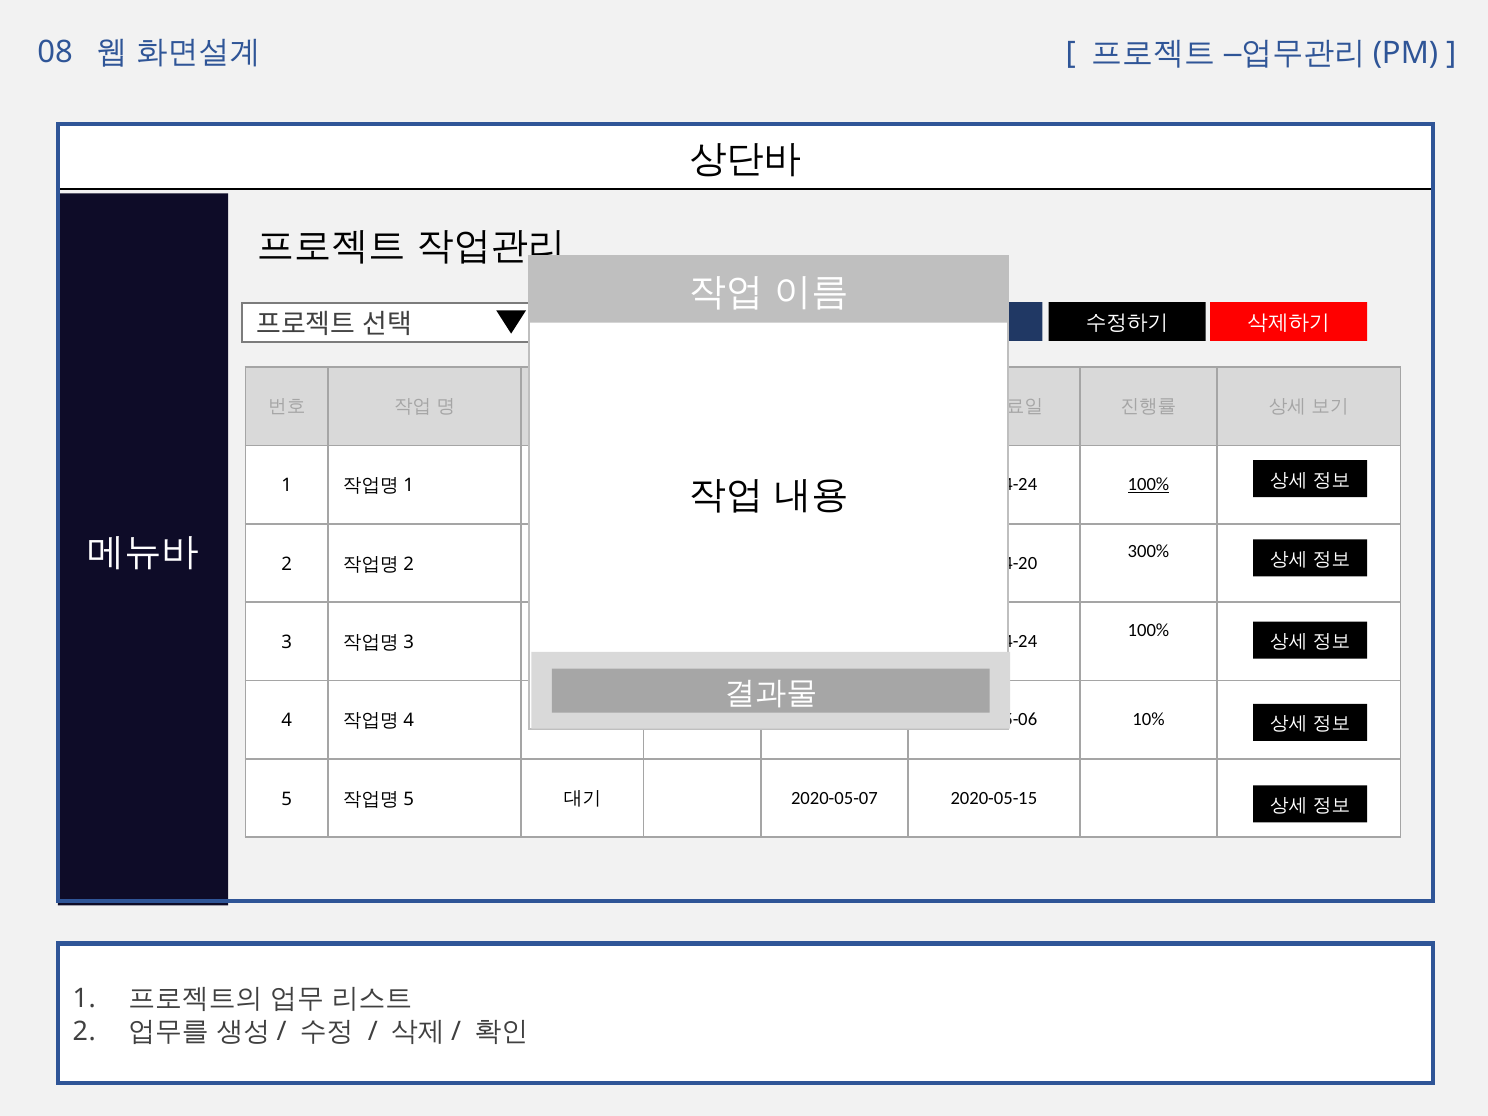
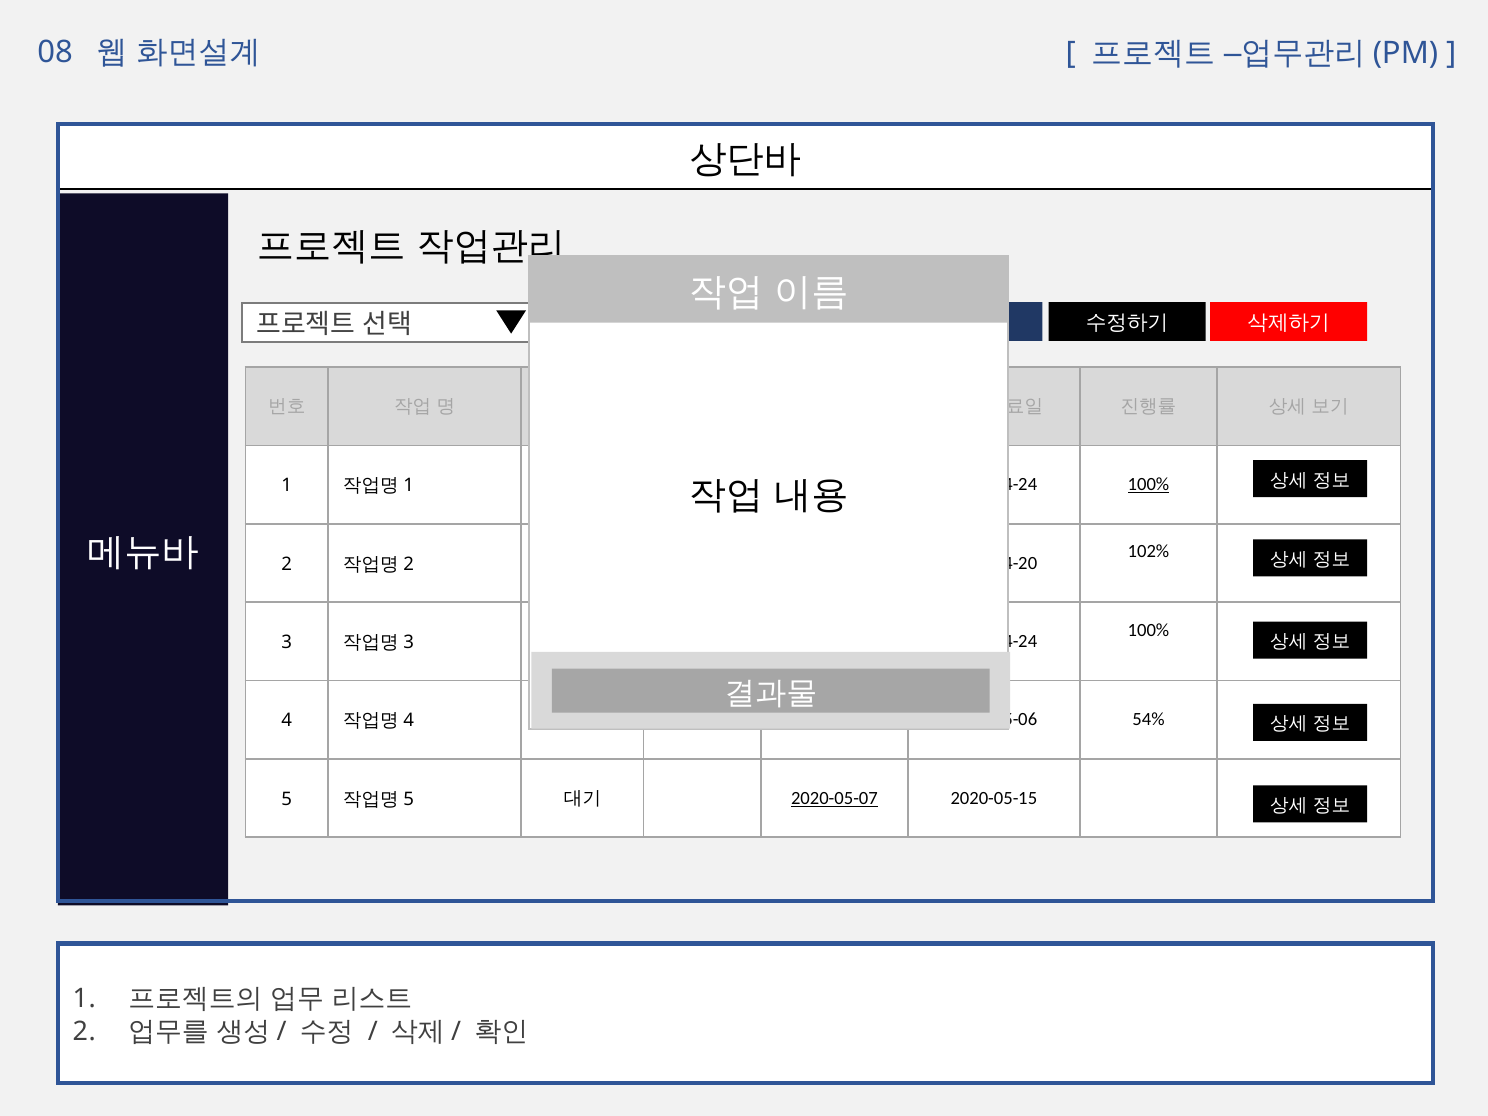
300%: 300% -> 102% (1149, 552)
10%: 10% -> 54% (1149, 720)
2020-05-07 underline: none -> present (834, 798)
